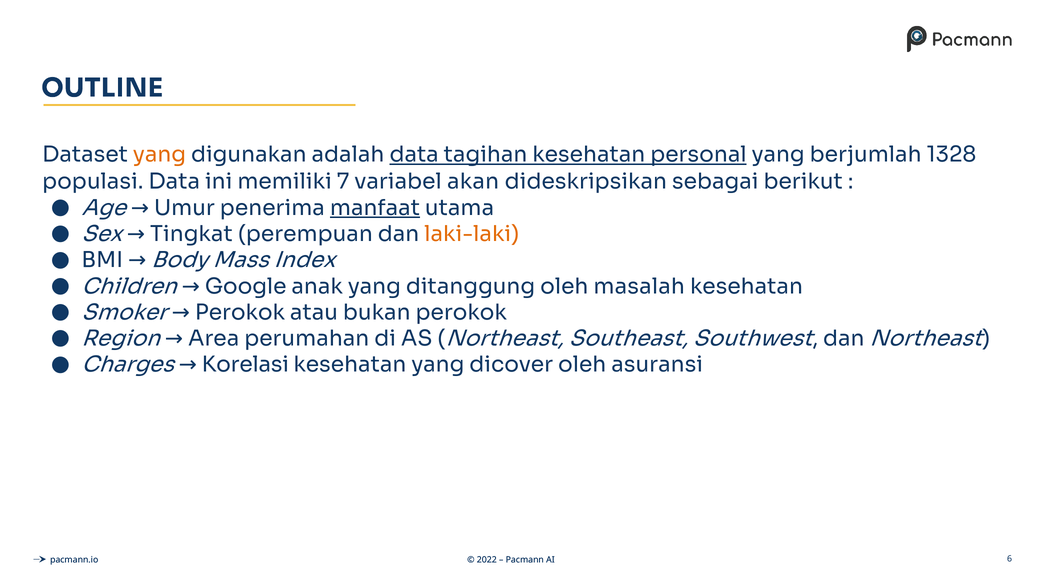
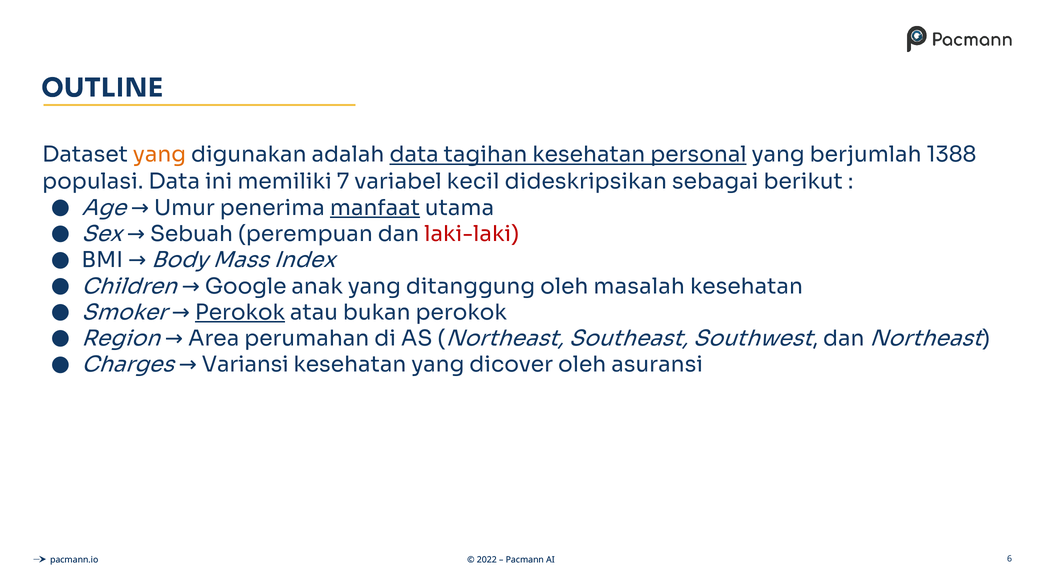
1328: 1328 -> 1388 (952, 154)
akan: akan -> kecil (473, 182)
Tingkat: Tingkat -> Sebuah (192, 234)
laki-laki colour: orange -> red (472, 234)
Perokok underline: none -> present (240, 312)
Korelasi: Korelasi -> Variansi (245, 365)
